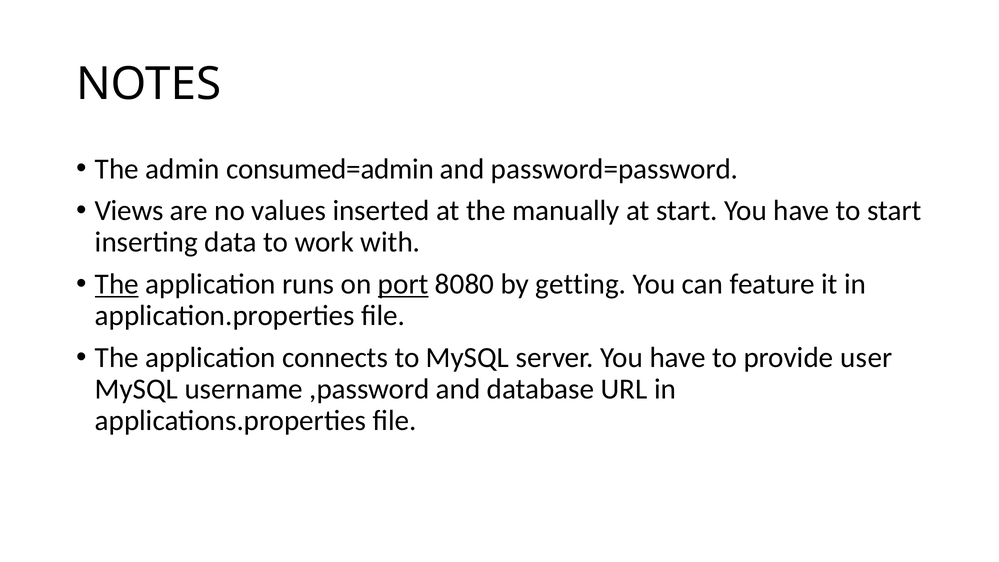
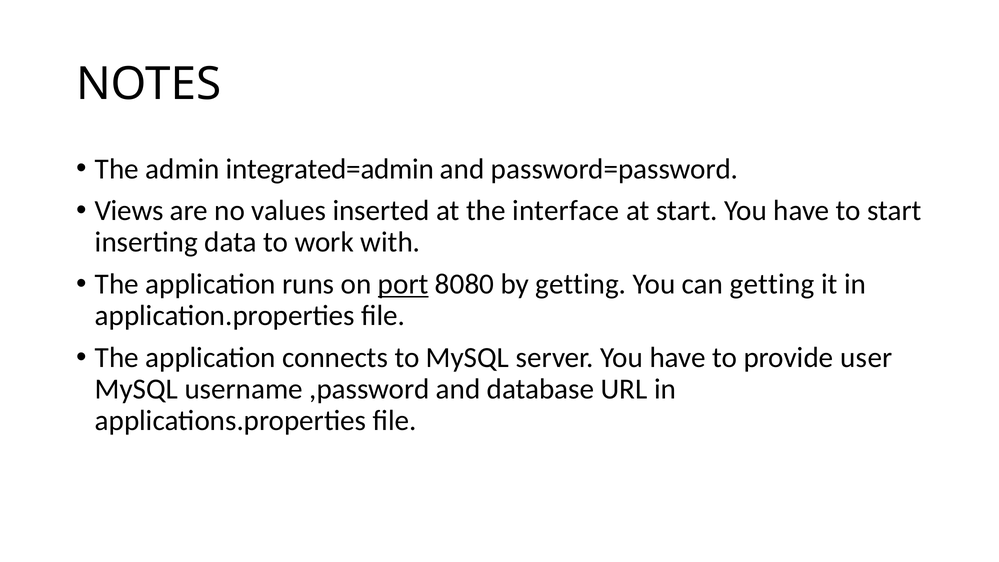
consumed=admin: consumed=admin -> integrated=admin (330, 169)
manually: manually -> interface (566, 211)
The underline: present -> none (117, 284)
can feature: feature -> getting (772, 284)
